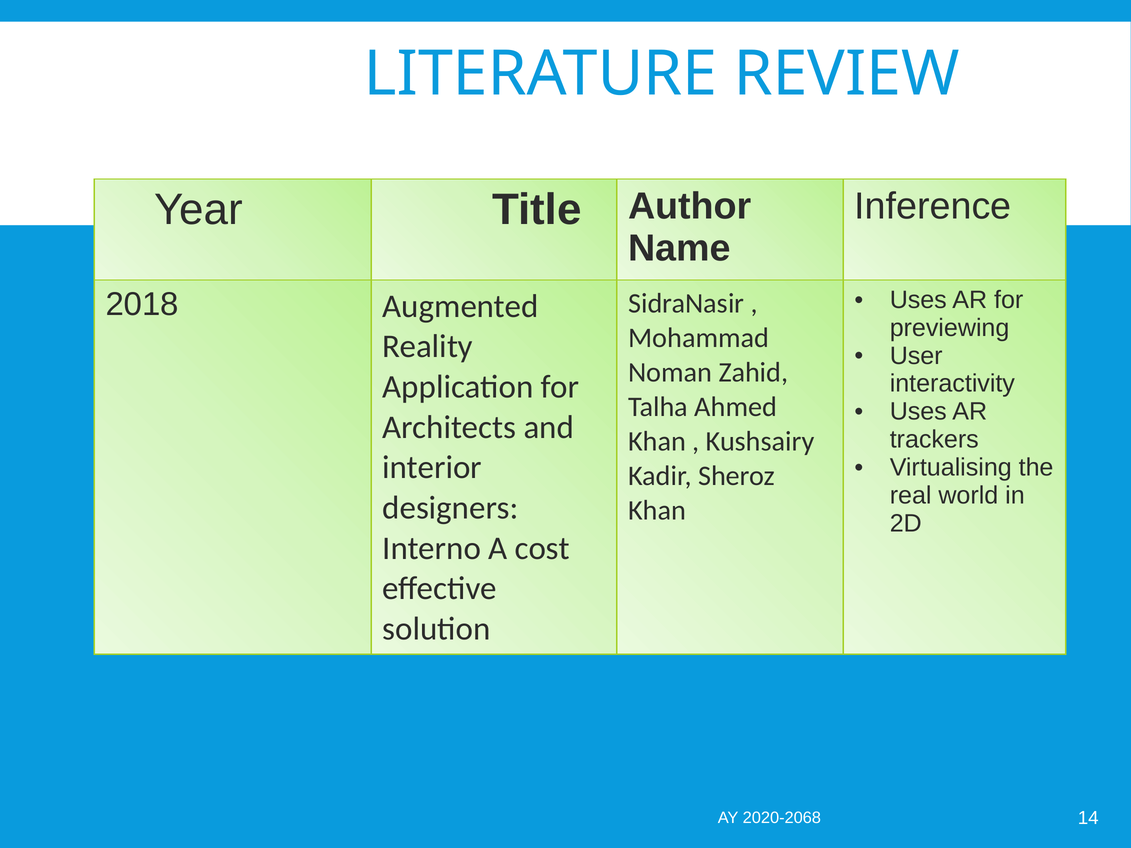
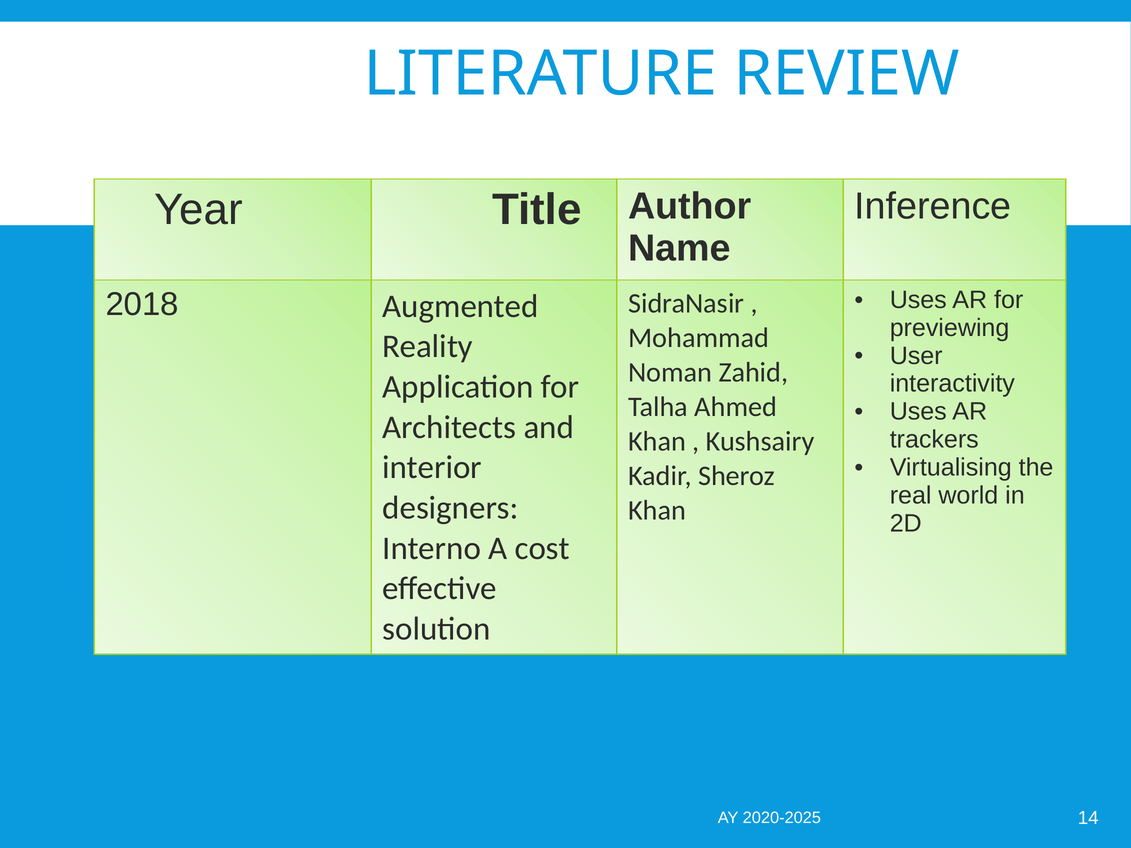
2020-2068: 2020-2068 -> 2020-2025 (782, 818)
